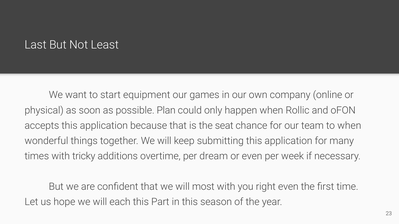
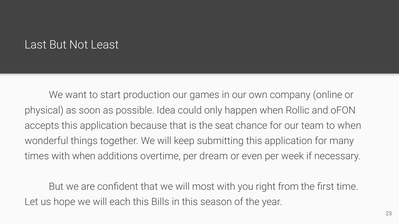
equipment: equipment -> production (147, 95)
Plan: Plan -> Idea (166, 110)
with tricky: tricky -> when (84, 156)
right even: even -> from (288, 187)
Part: Part -> Bills (160, 202)
